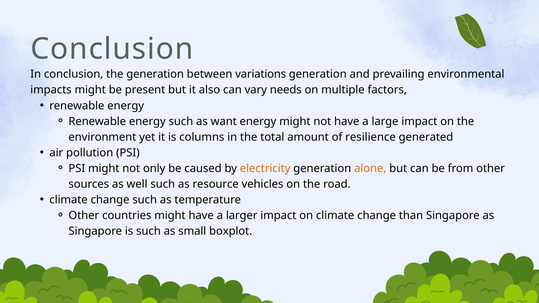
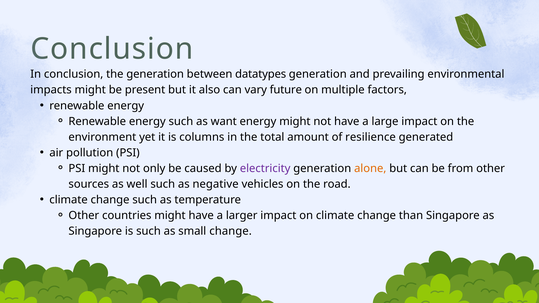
variations: variations -> datatypes (261, 74)
needs: needs -> future (286, 90)
electricity colour: orange -> purple (265, 169)
resource: resource -> negative (216, 184)
small boxplot: boxplot -> change (231, 231)
